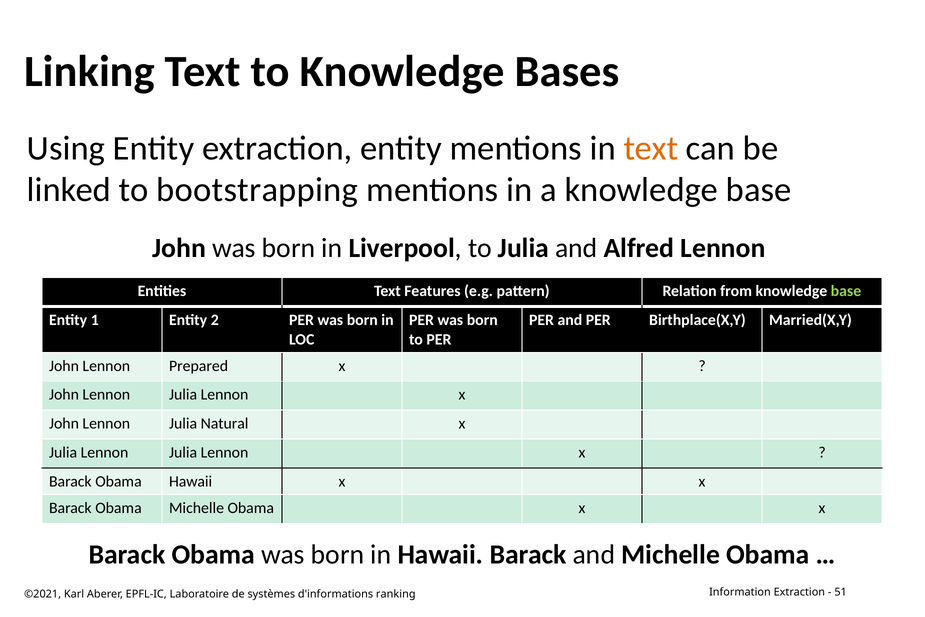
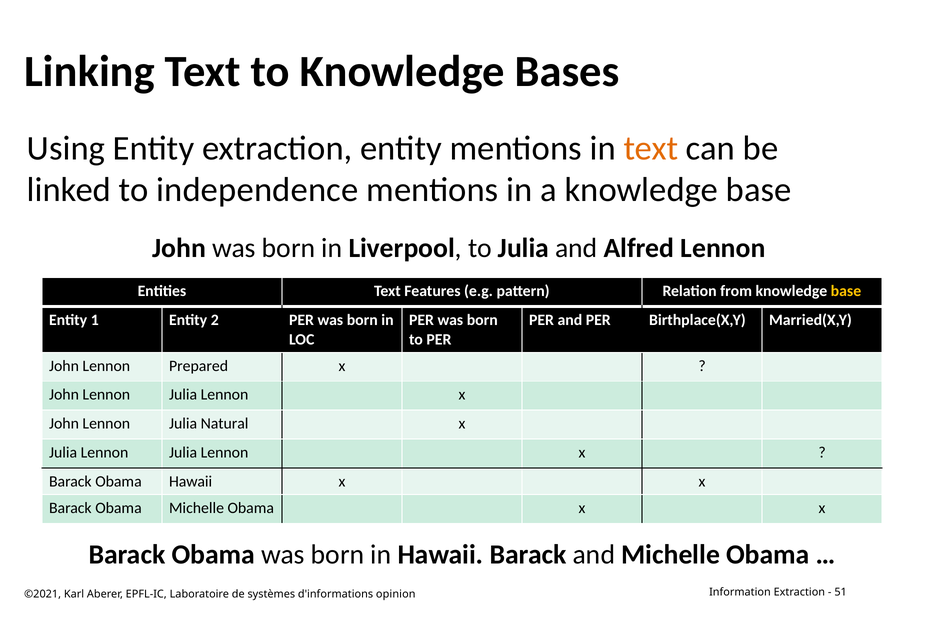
bootstrapping: bootstrapping -> independence (257, 190)
base colour: light green -> yellow (846, 291)
ranking: ranking -> opinion (396, 594)
